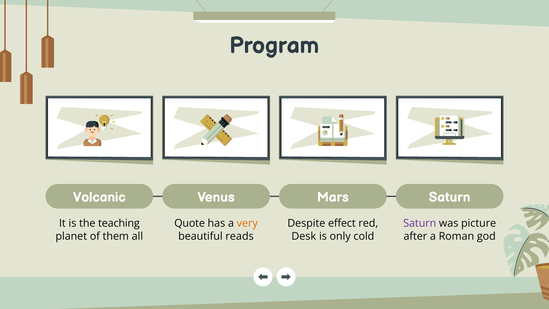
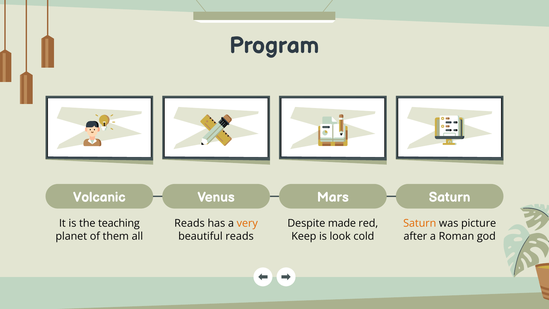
Quote: Quote -> Reads (190, 223)
effect: effect -> made (342, 223)
Saturn colour: purple -> orange (420, 223)
Desk: Desk -> Keep (304, 236)
only: only -> look (340, 236)
